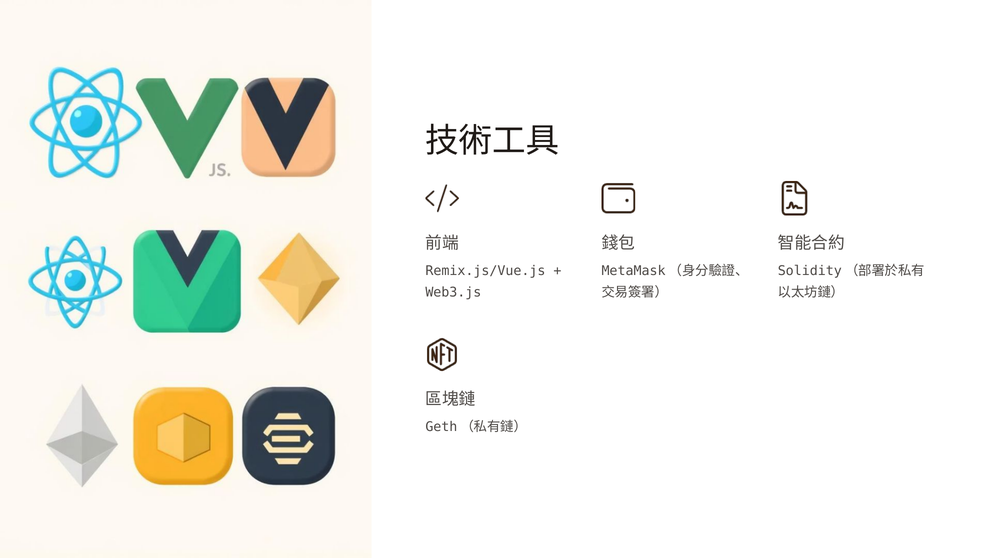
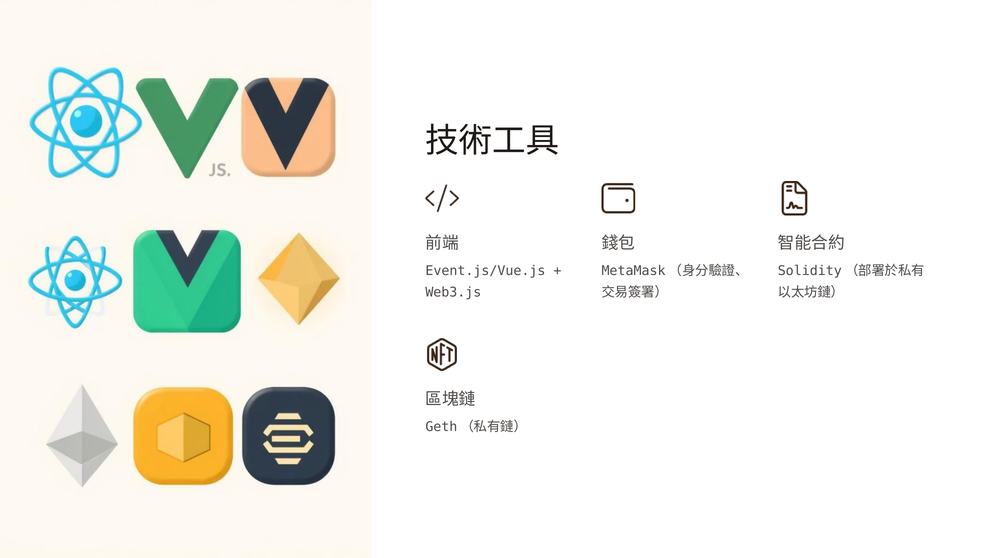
Remix.js/Vue.js: Remix.js/Vue.js -> Event.js/Vue.js (485, 270)
